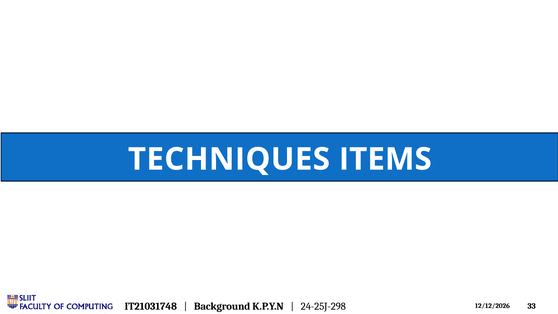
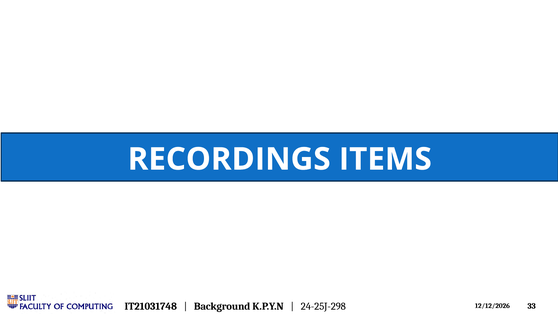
TECHNIQUES: TECHNIQUES -> RECORDINGS (229, 159)
